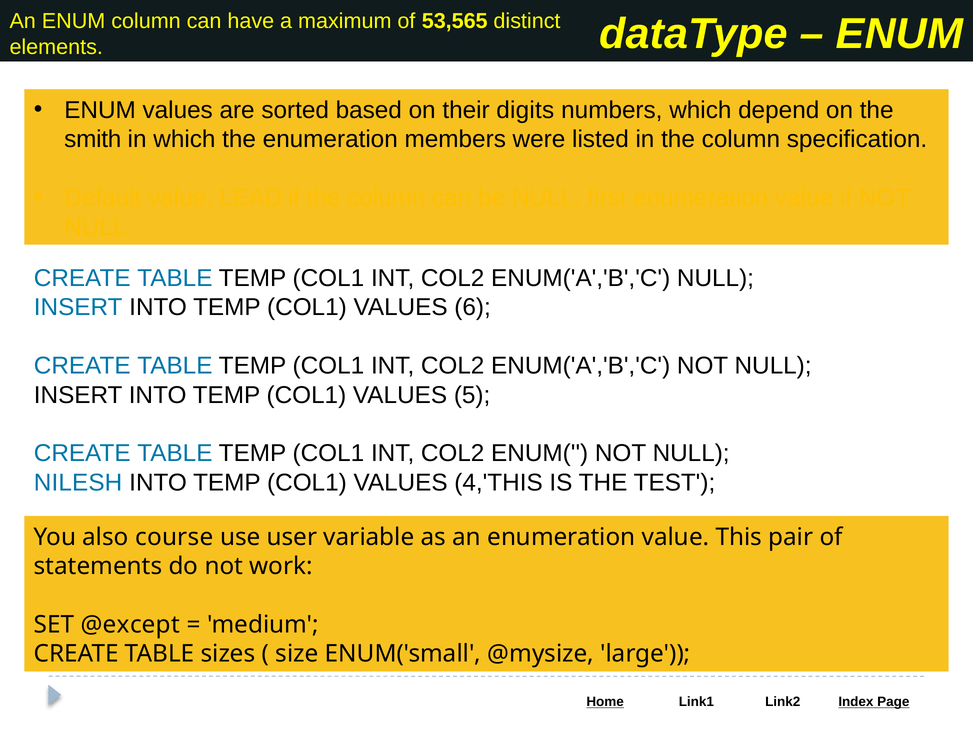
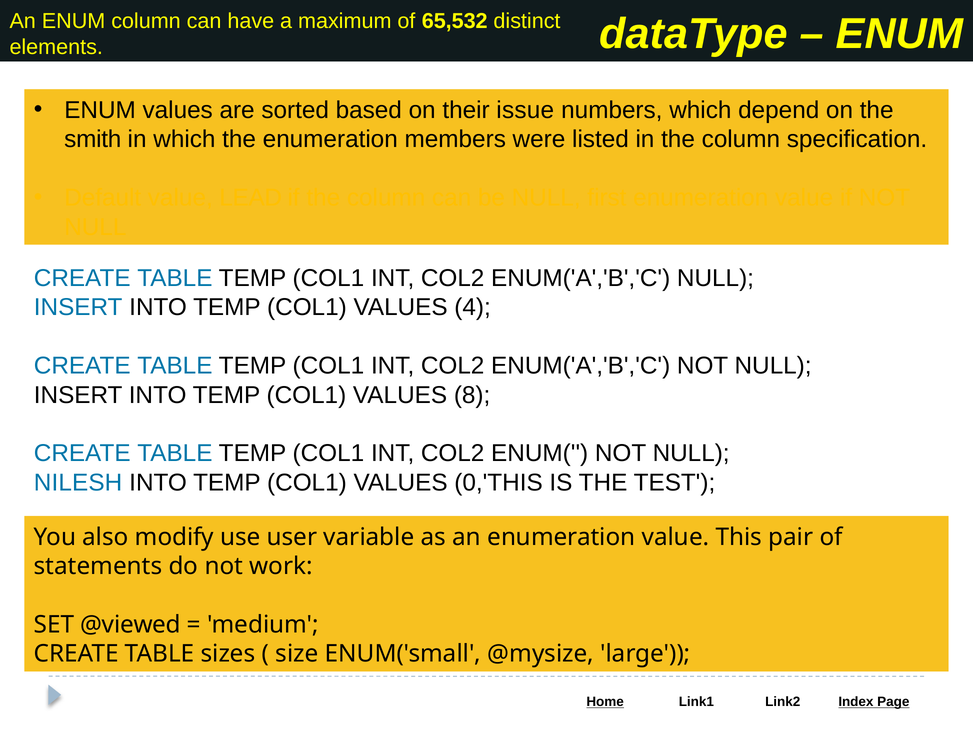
53,565: 53,565 -> 65,532 (455, 21)
digits: digits -> issue (525, 110)
6: 6 -> 4 (473, 307)
5: 5 -> 8 (472, 395)
4,'THIS: 4,'THIS -> 0,'THIS (499, 482)
course: course -> modify (174, 537)
@except: @except -> @viewed (131, 624)
